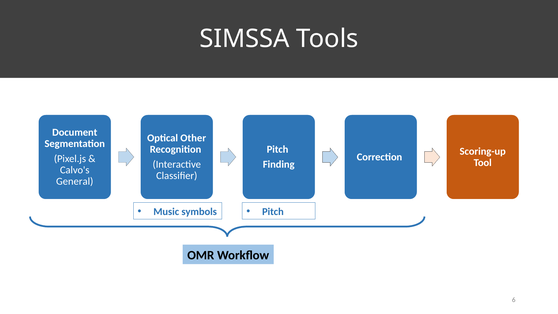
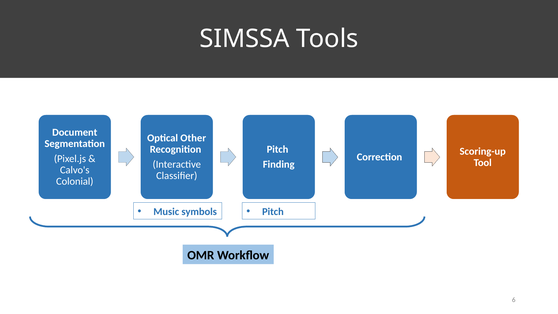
General: General -> Colonial (75, 181)
